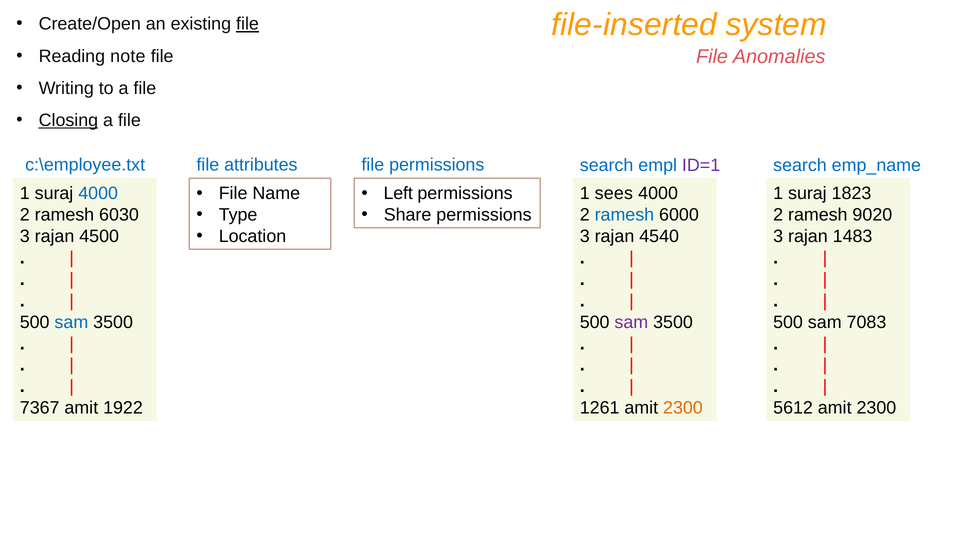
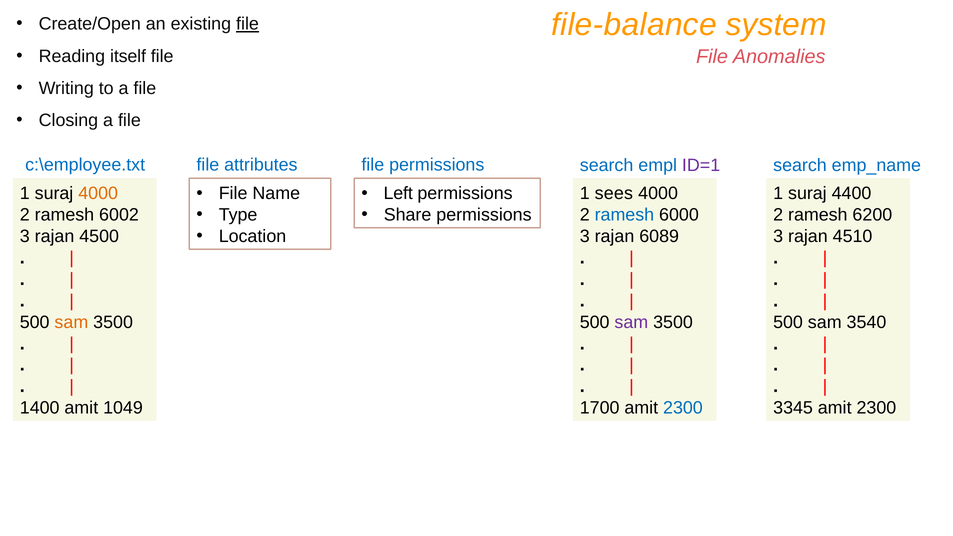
file-inserted: file-inserted -> file-balance (634, 25)
note: note -> itself (128, 56)
Closing underline: present -> none (68, 121)
4000 colour: blue -> orange (98, 194)
1823: 1823 -> 4400 (852, 194)
6030: 6030 -> 6002 (119, 215)
9020: 9020 -> 6200 (872, 215)
4540: 4540 -> 6089 (659, 236)
1483: 1483 -> 4510 (853, 236)
sam colour: blue -> orange (71, 322)
7083: 7083 -> 3540 (866, 322)
7367: 7367 -> 1400 (40, 408)
1922: 1922 -> 1049 (123, 408)
1261: 1261 -> 1700 (600, 408)
2300 colour: orange -> blue (683, 408)
5612: 5612 -> 3345 (793, 408)
